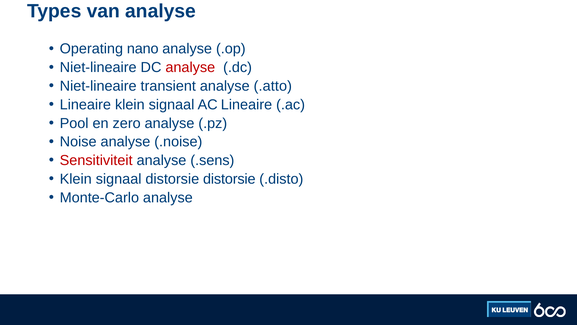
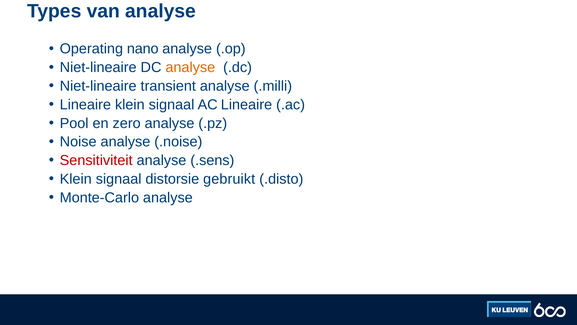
analyse colour: red -> orange (190, 67)
.atto: .atto -> .milli (273, 86)
distorsie distorsie: distorsie -> gebruikt (229, 179)
